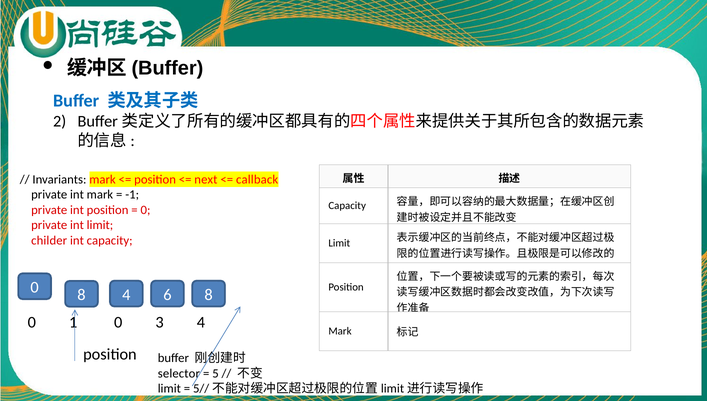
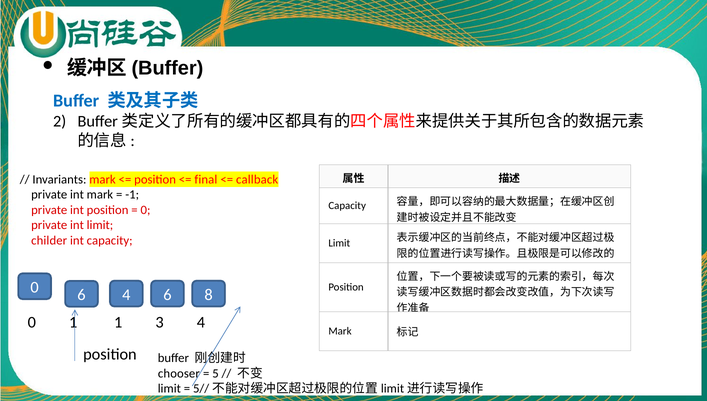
next: next -> final (206, 179)
0 8: 8 -> 6 (81, 295)
1 0: 0 -> 1 (118, 323)
selector: selector -> chooser (179, 373)
